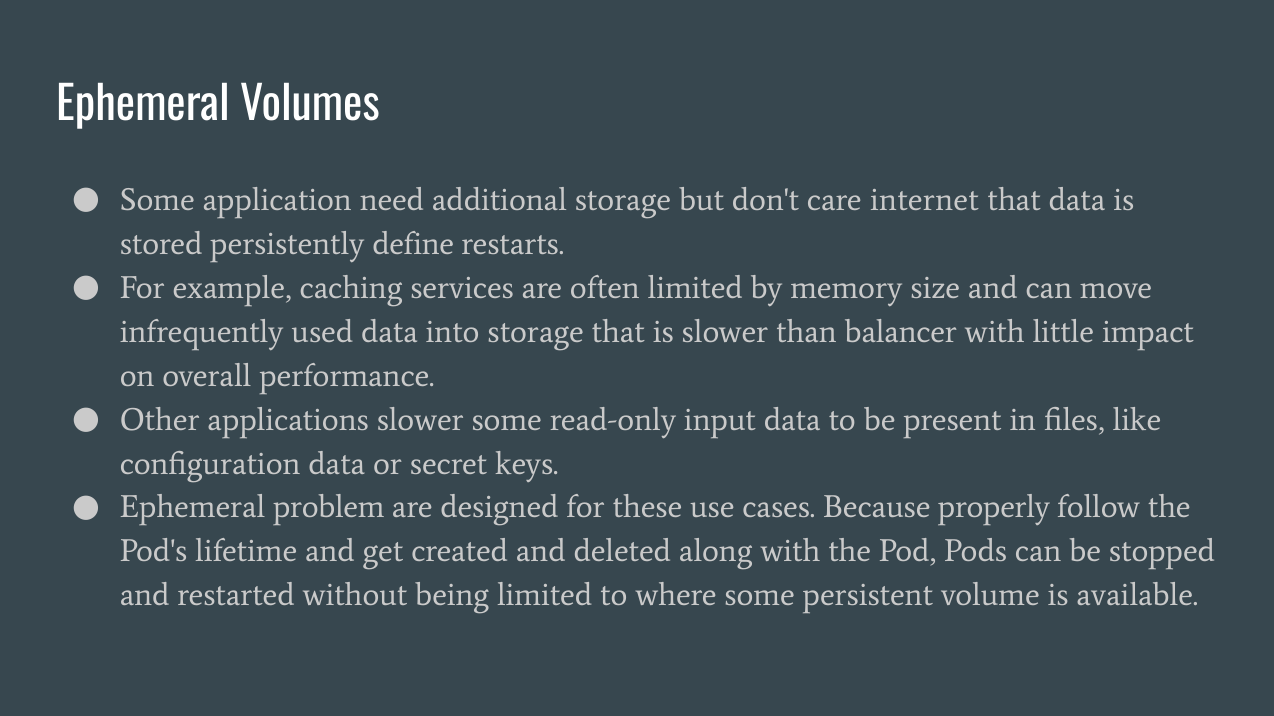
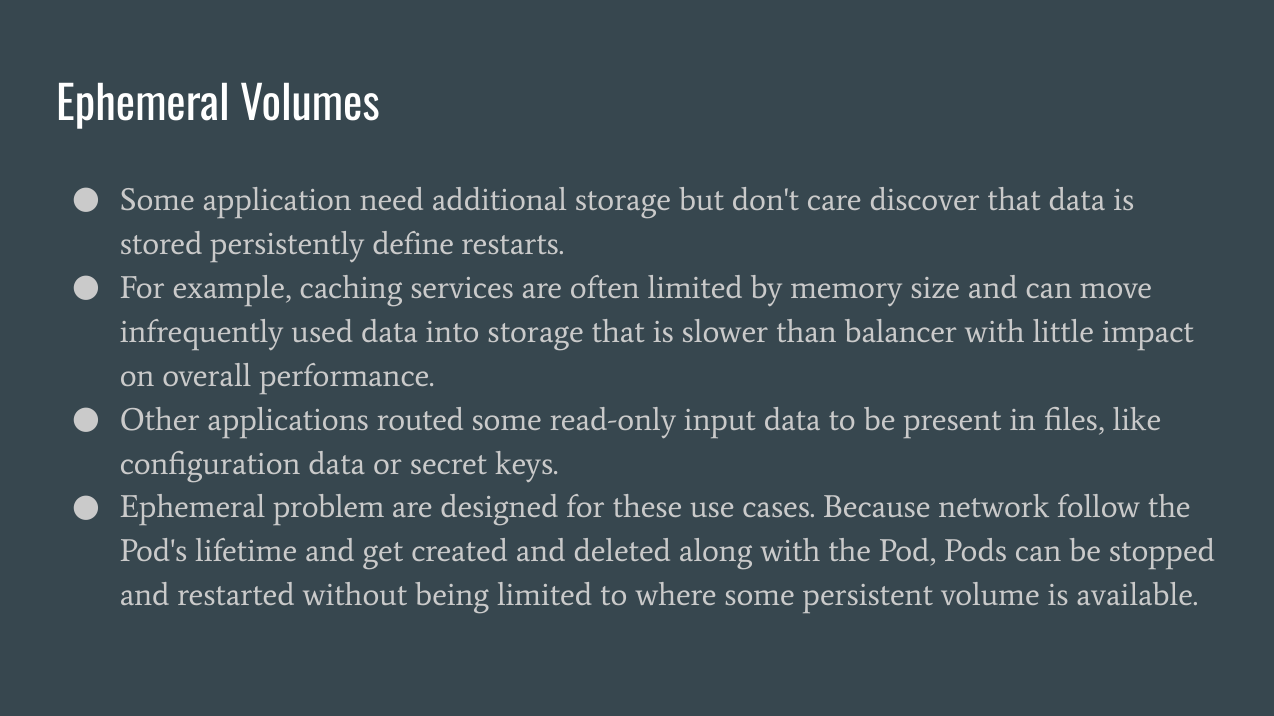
internet: internet -> discover (925, 200)
applications slower: slower -> routed (420, 420)
properly: properly -> network (994, 508)
